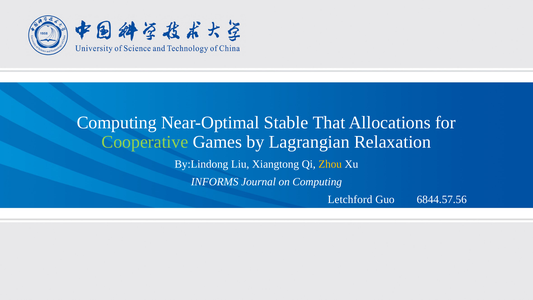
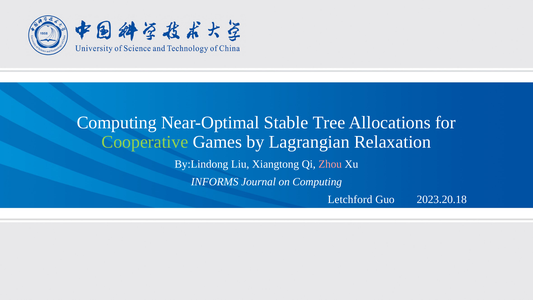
That: That -> Tree (329, 123)
Zhou colour: yellow -> pink (330, 164)
6844.57.56: 6844.57.56 -> 2023.20.18 (442, 199)
